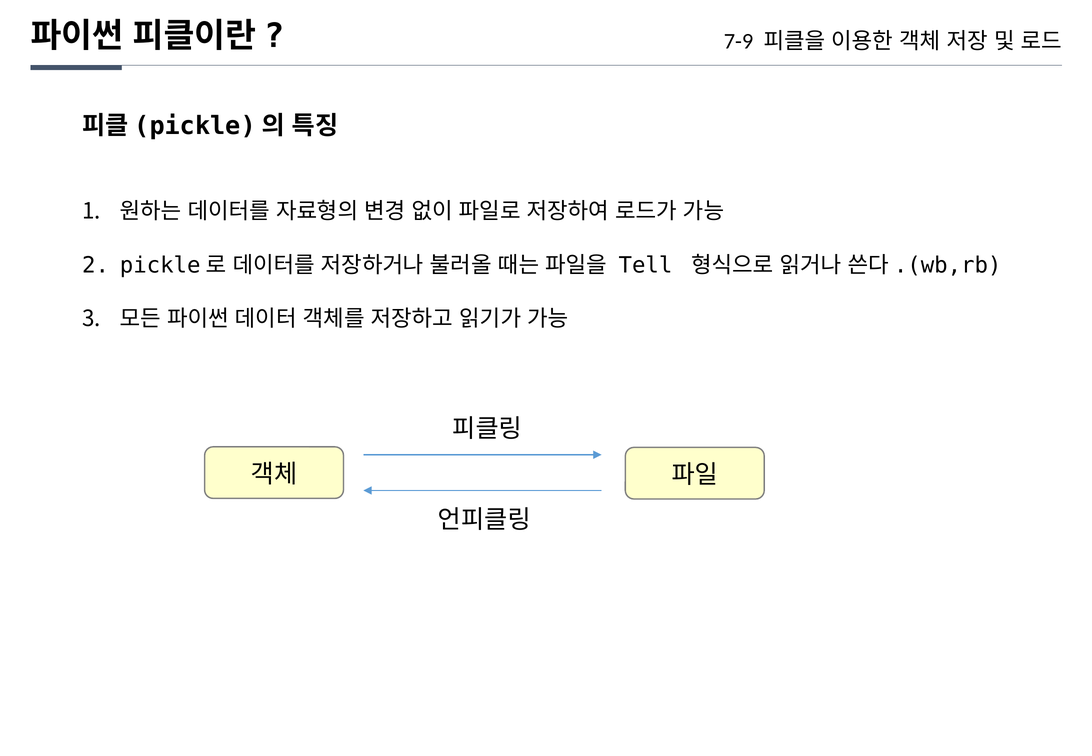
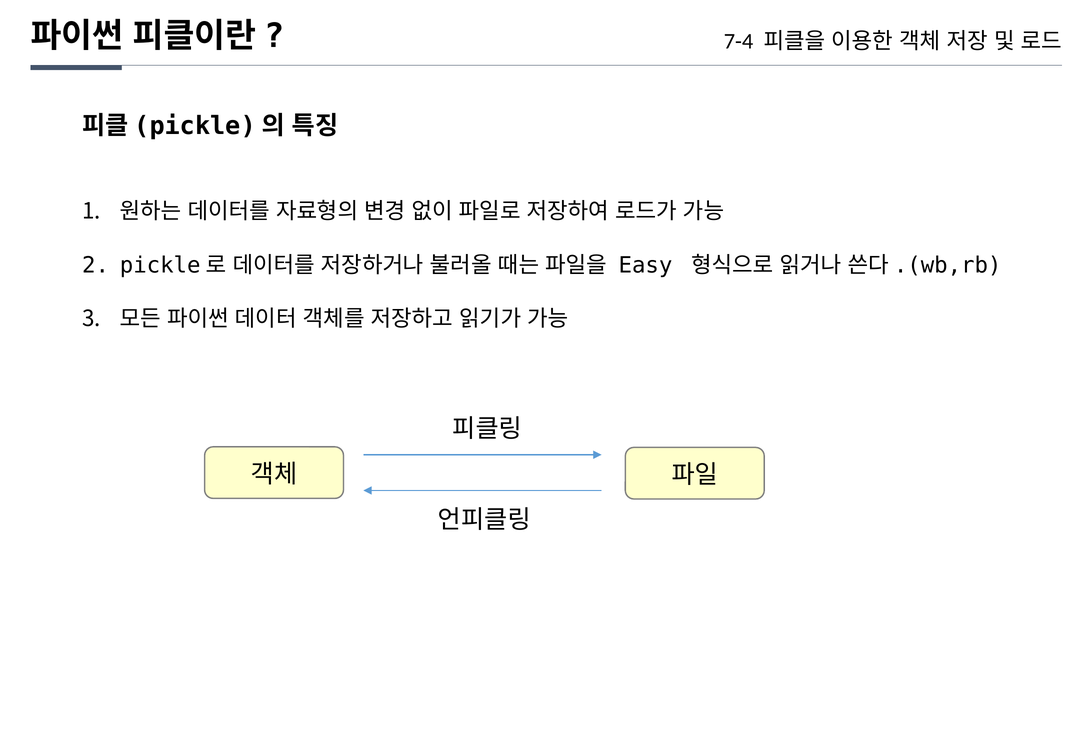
7-9: 7-9 -> 7-4 (738, 41)
Tell: Tell -> Easy (646, 265)
